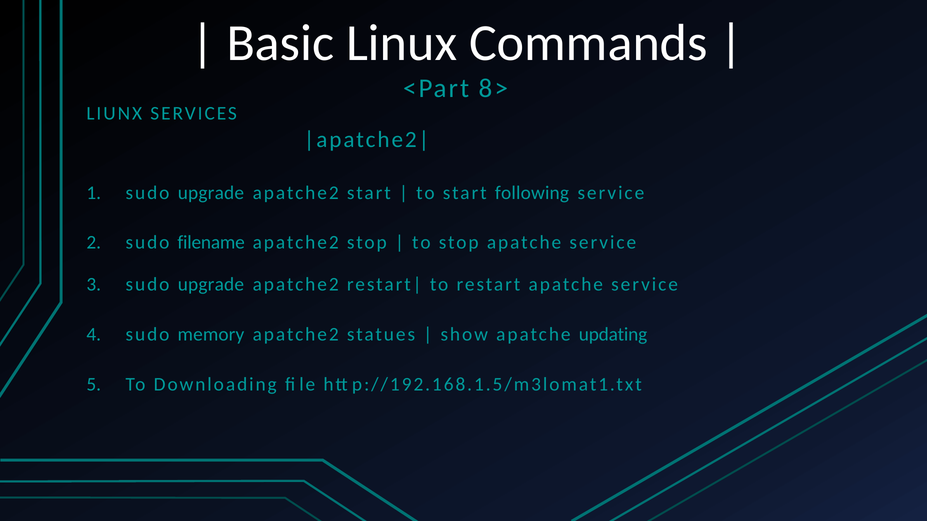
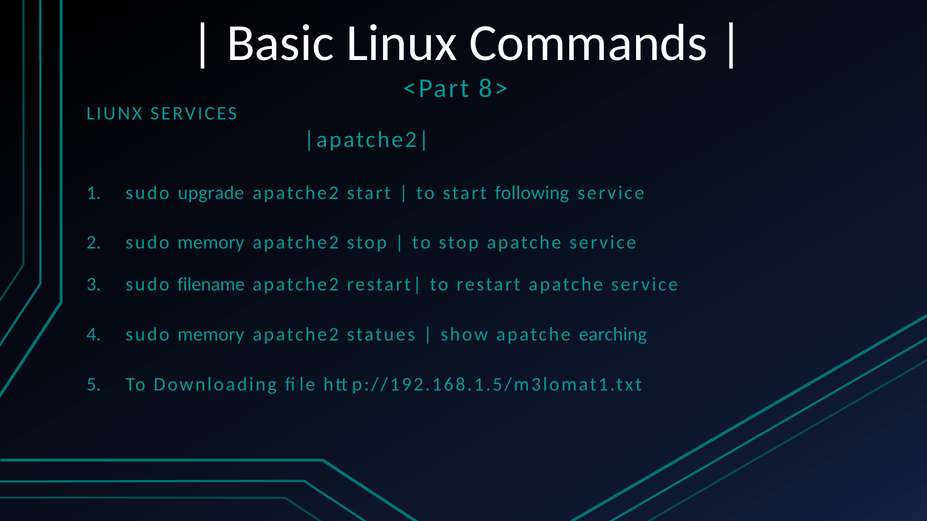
filename: filename -> memory (211, 243)
upgrade: upgrade -> filename (211, 285)
updating: updating -> earching (613, 335)
